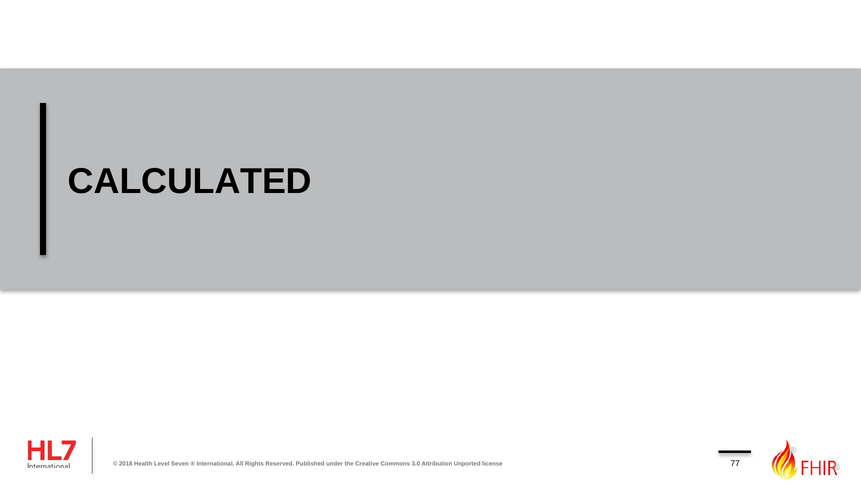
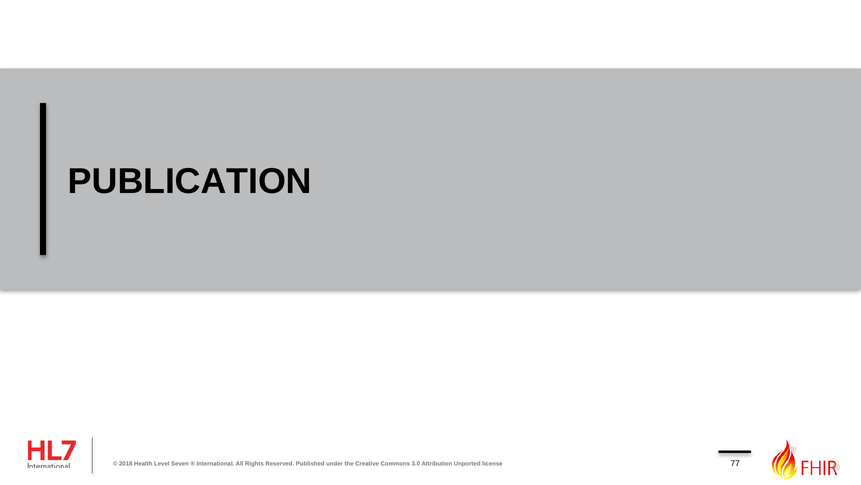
CALCULATED: CALCULATED -> PUBLICATION (190, 181)
